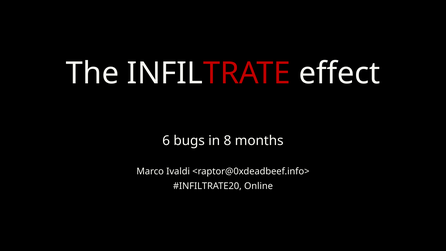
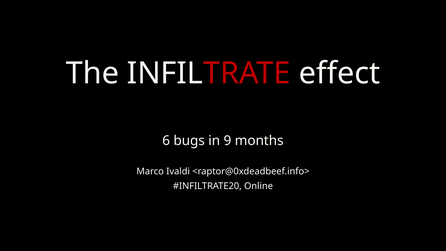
8: 8 -> 9 (227, 141)
